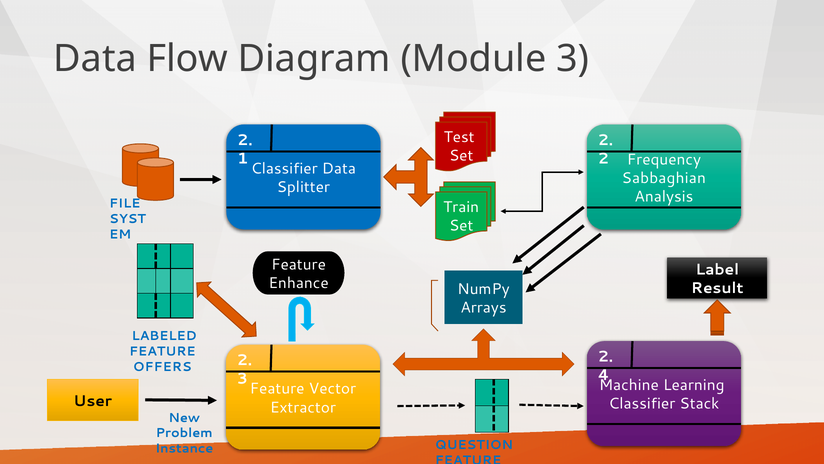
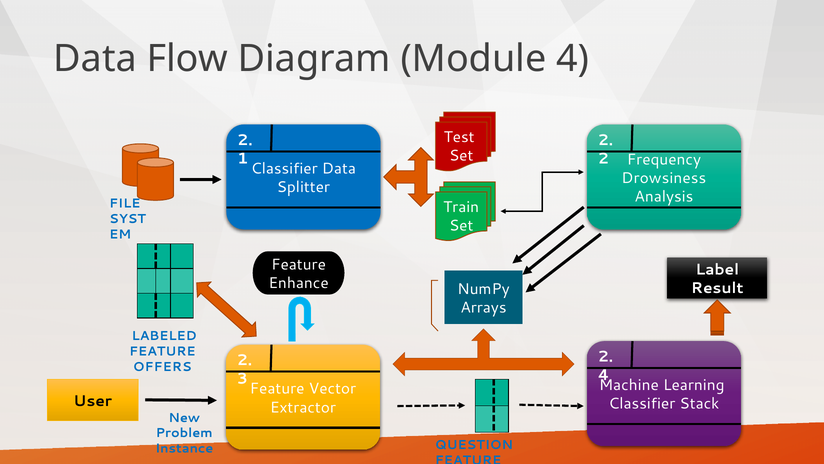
Module 3: 3 -> 4 (573, 59)
Sabbaghian: Sabbaghian -> Drowsiness (664, 178)
